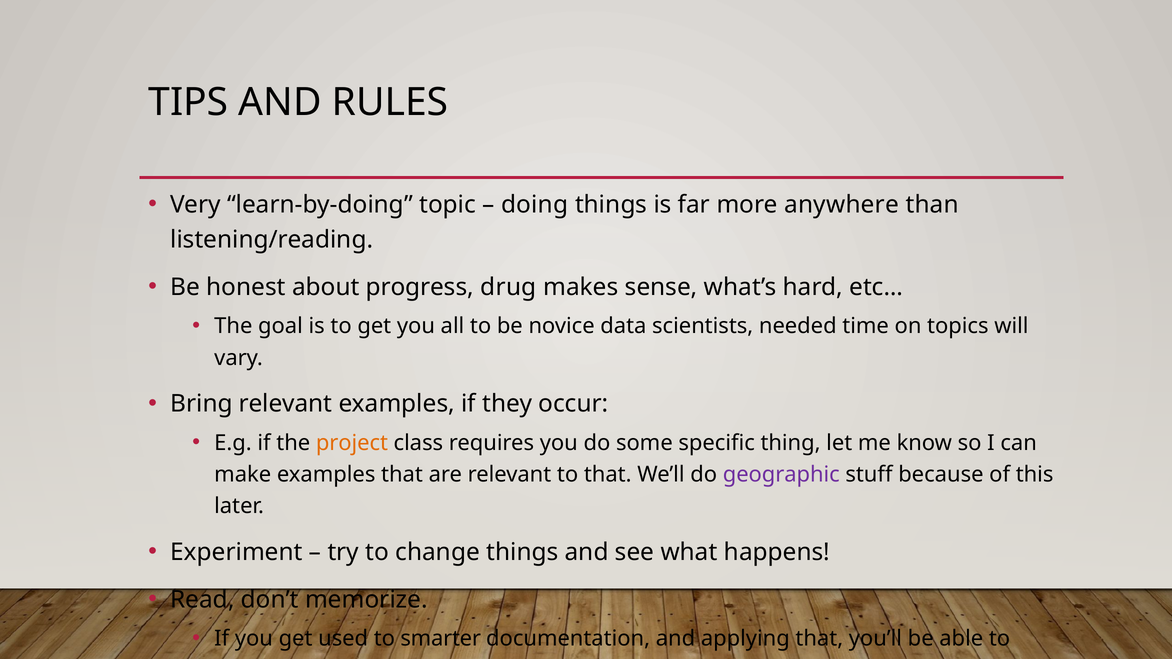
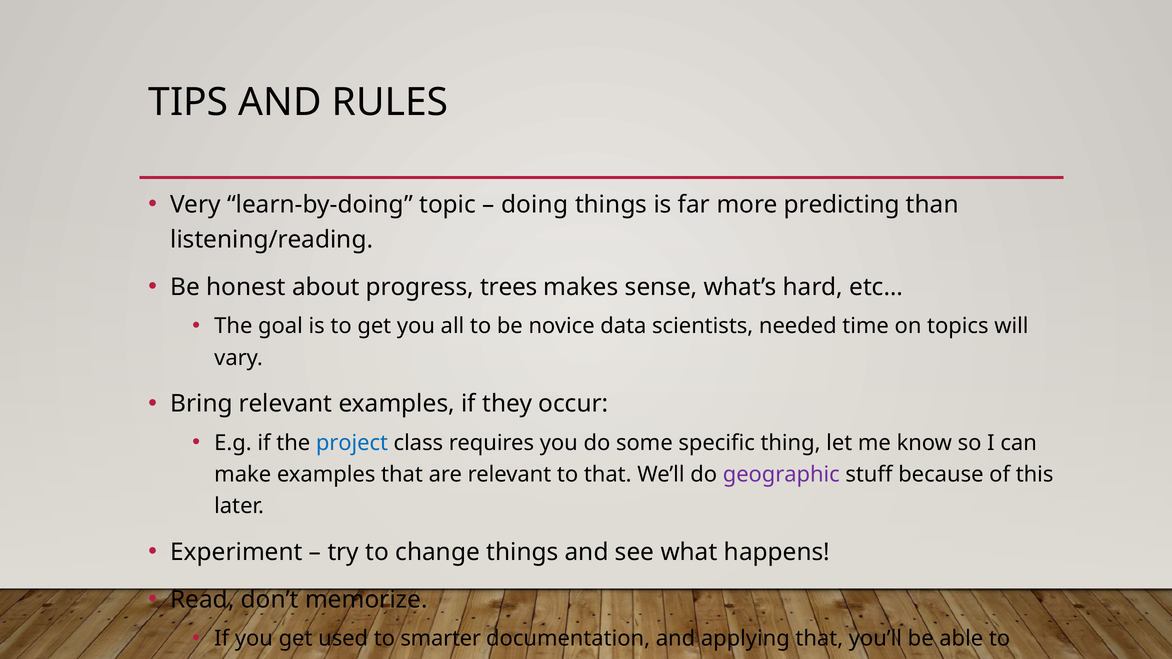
anywhere: anywhere -> predicting (842, 205)
drug: drug -> trees (509, 287)
project colour: orange -> blue (352, 443)
